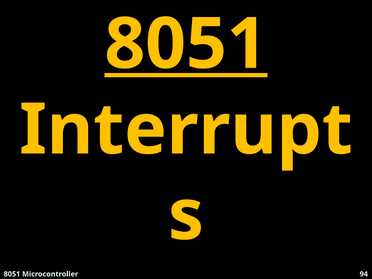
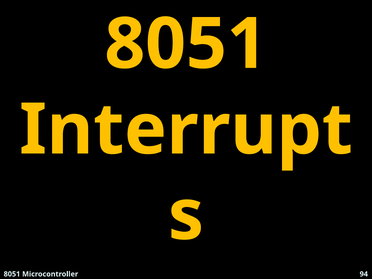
8051 underline: present -> none (186, 44)
